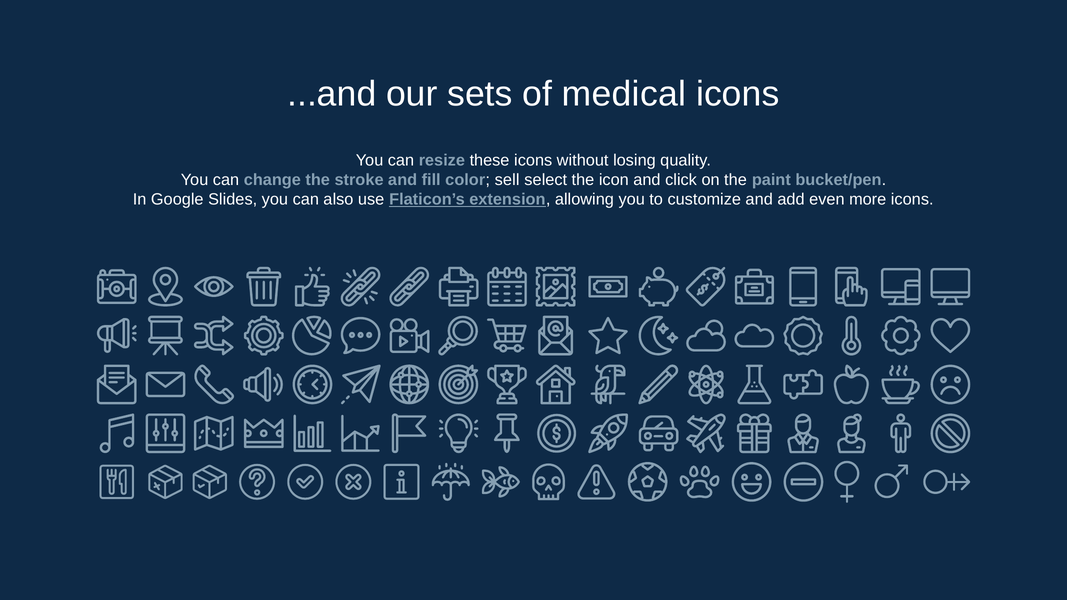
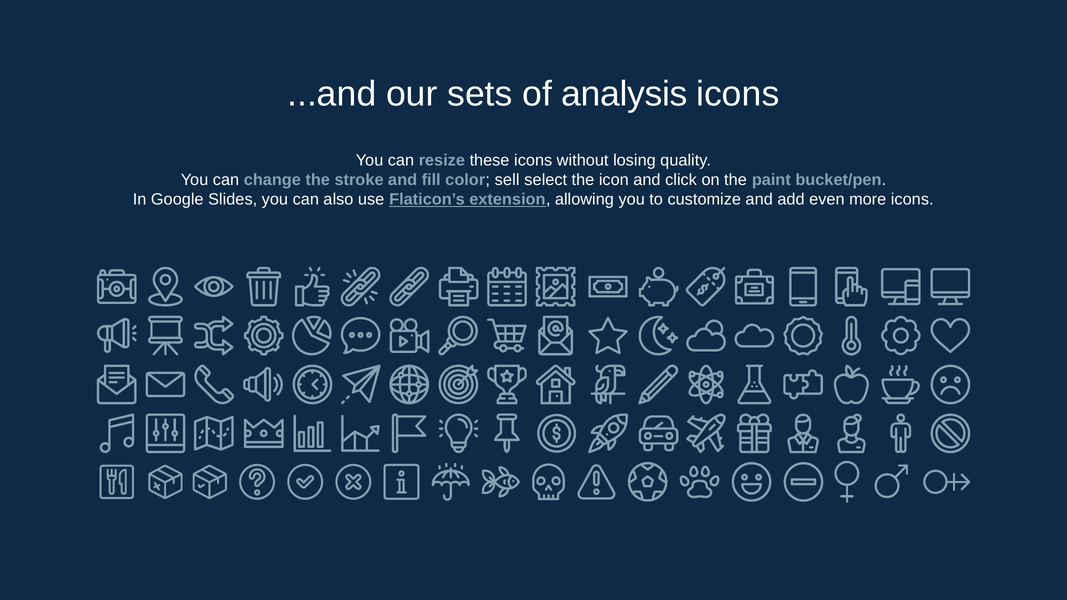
medical: medical -> analysis (624, 94)
